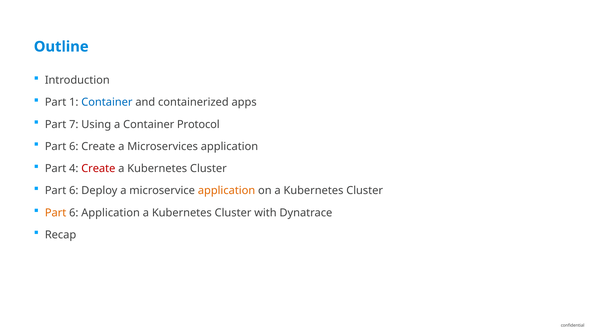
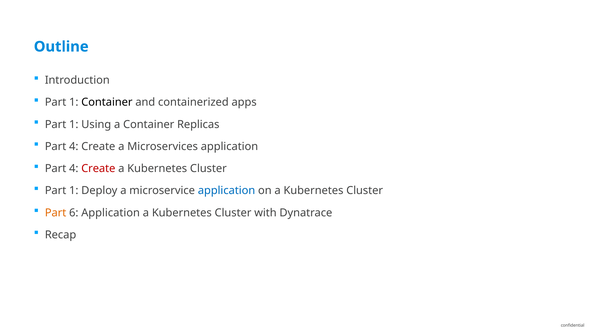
Container colour: blue -> black (107, 102)
7: 7 -> 1 (74, 124)
Protocol: Protocol -> Replicas (198, 124)
6: 6 -> 4 (74, 146)
6: 6 -> 1 (74, 191)
application colour: orange -> blue (227, 191)
